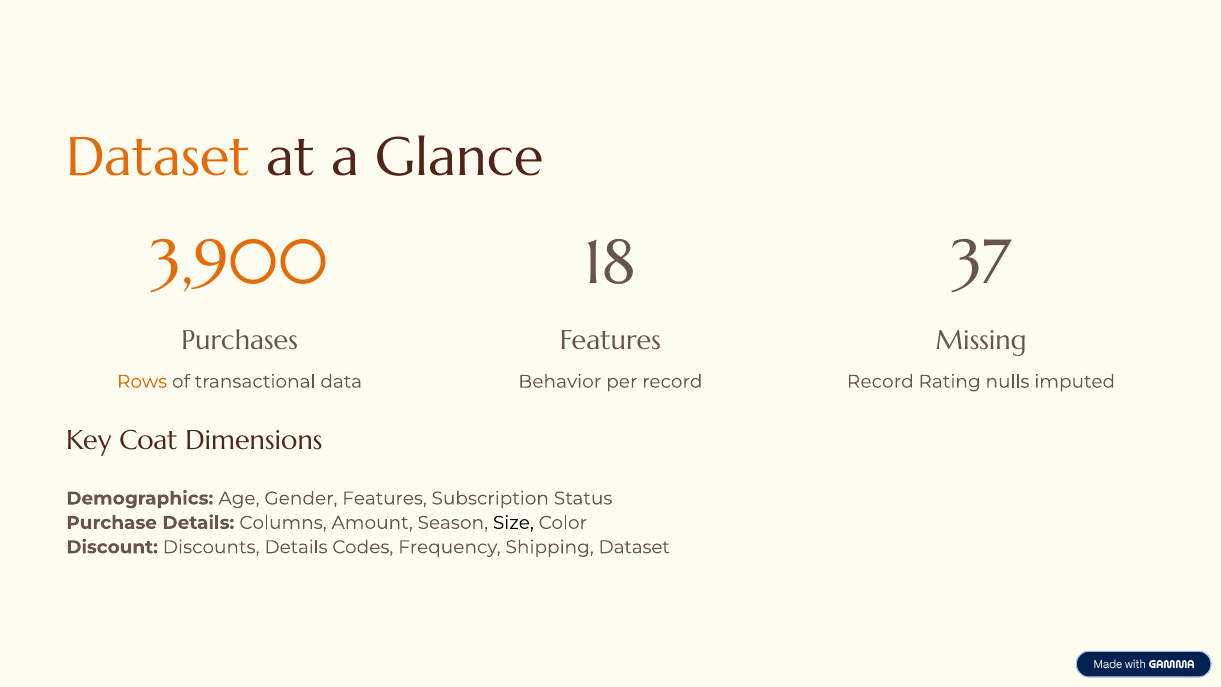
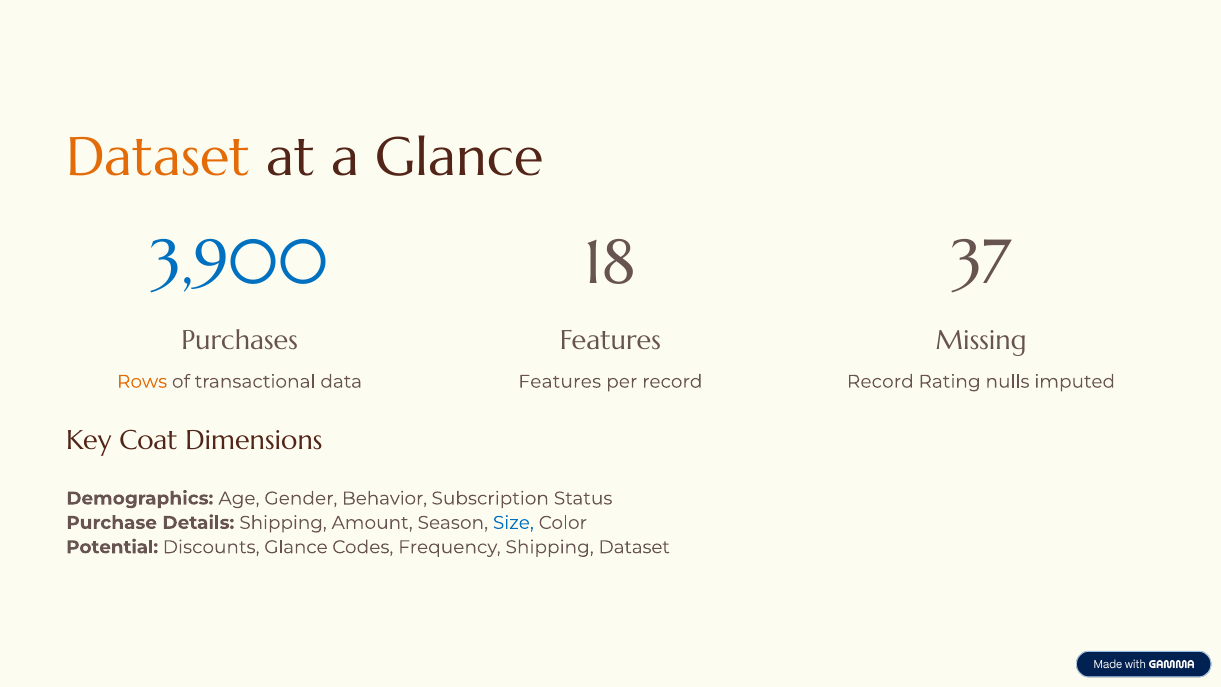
3,900 colour: orange -> blue (240, 263)
Behavior: Behavior -> Features (560, 382)
Gender Features: Features -> Behavior (385, 498)
Details Columns: Columns -> Shipping (283, 523)
Size colour: black -> blue (513, 523)
Discount: Discount -> Potential (112, 547)
Discounts Details: Details -> Glance (296, 547)
